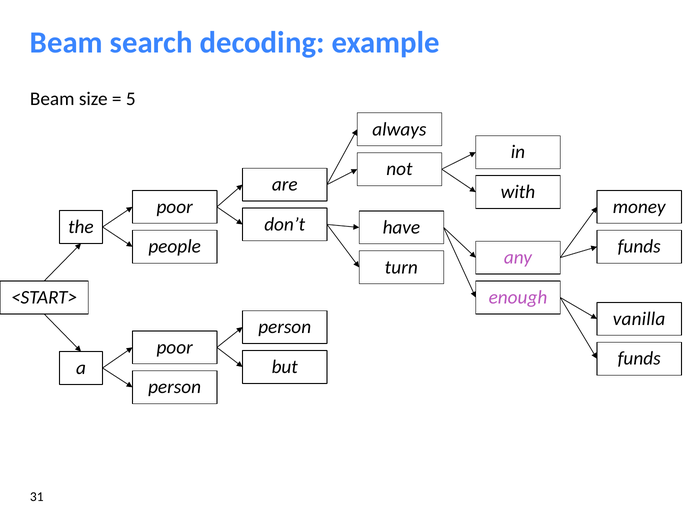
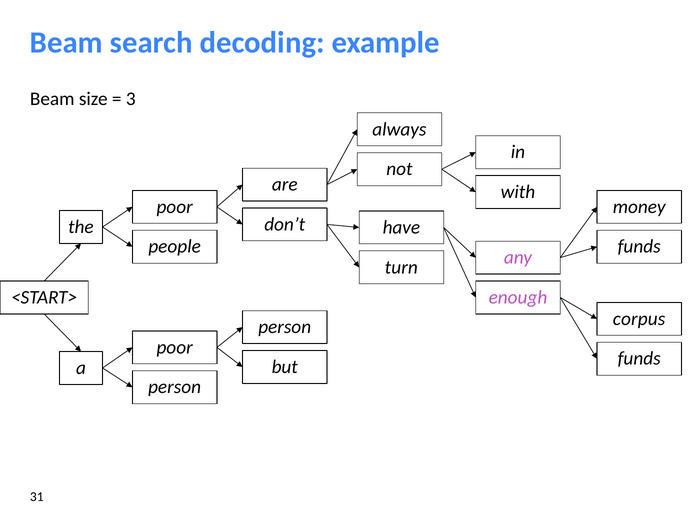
5: 5 -> 3 (131, 99)
vanilla: vanilla -> corpus (639, 319)
